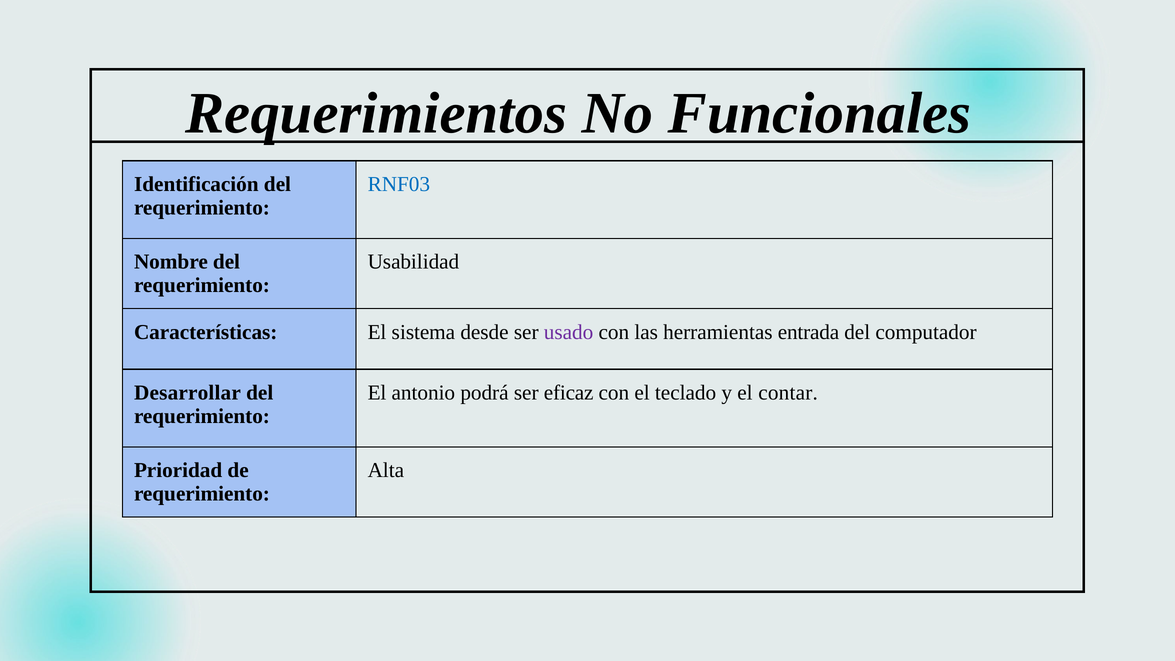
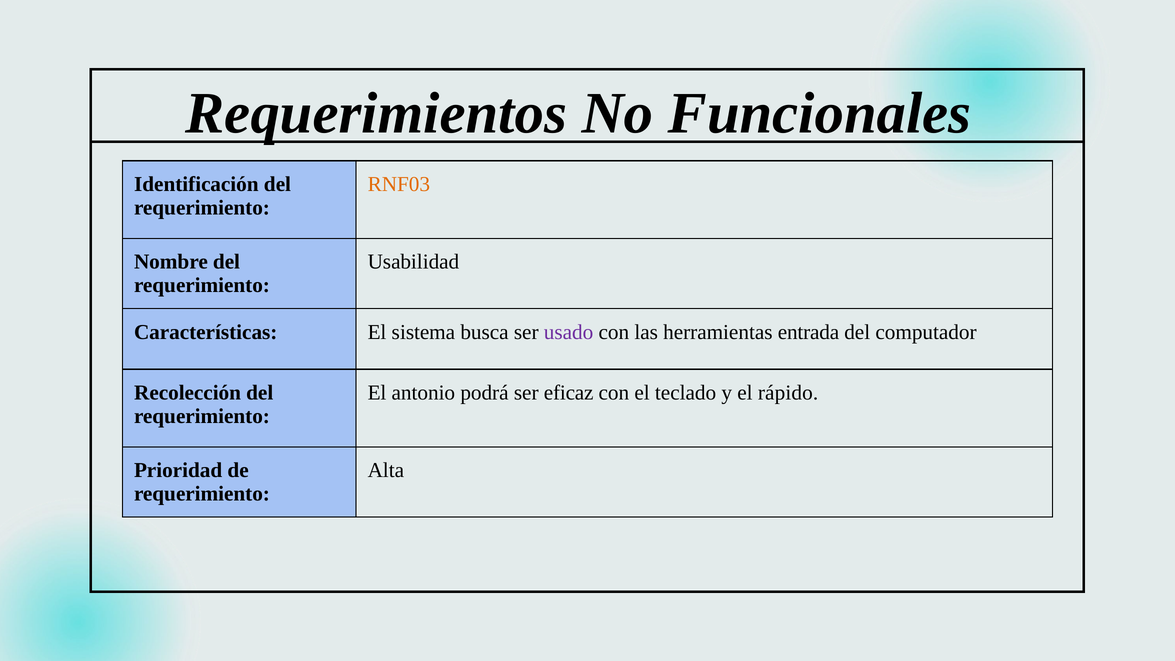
RNF03 colour: blue -> orange (399, 184)
desde: desde -> busca (484, 332)
Desarrollar: Desarrollar -> Recolección (188, 393)
contar: contar -> rápido (788, 393)
